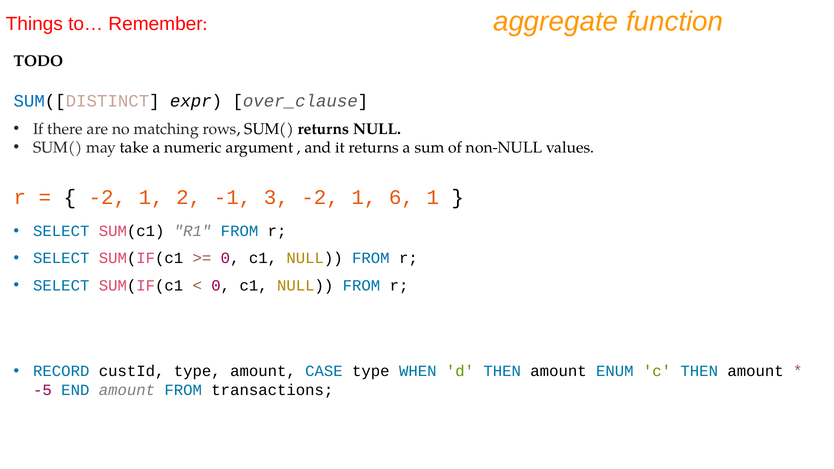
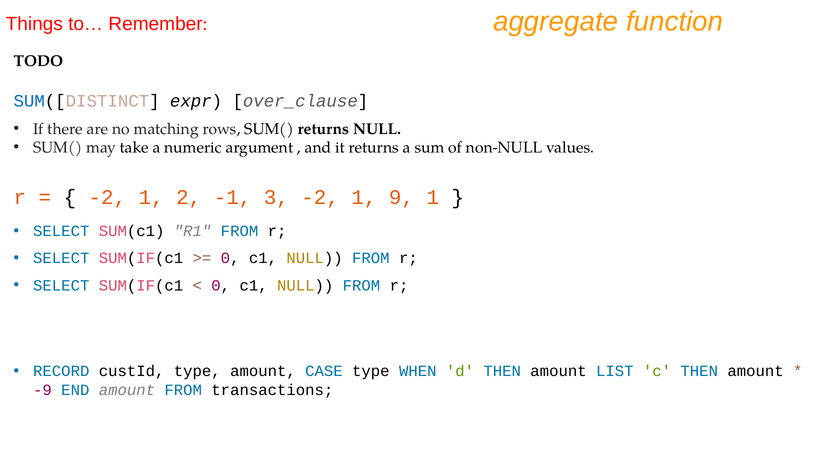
6: 6 -> 9 (401, 197)
ENUM: ENUM -> LIST (615, 371)
-5: -5 -> -9 (42, 390)
